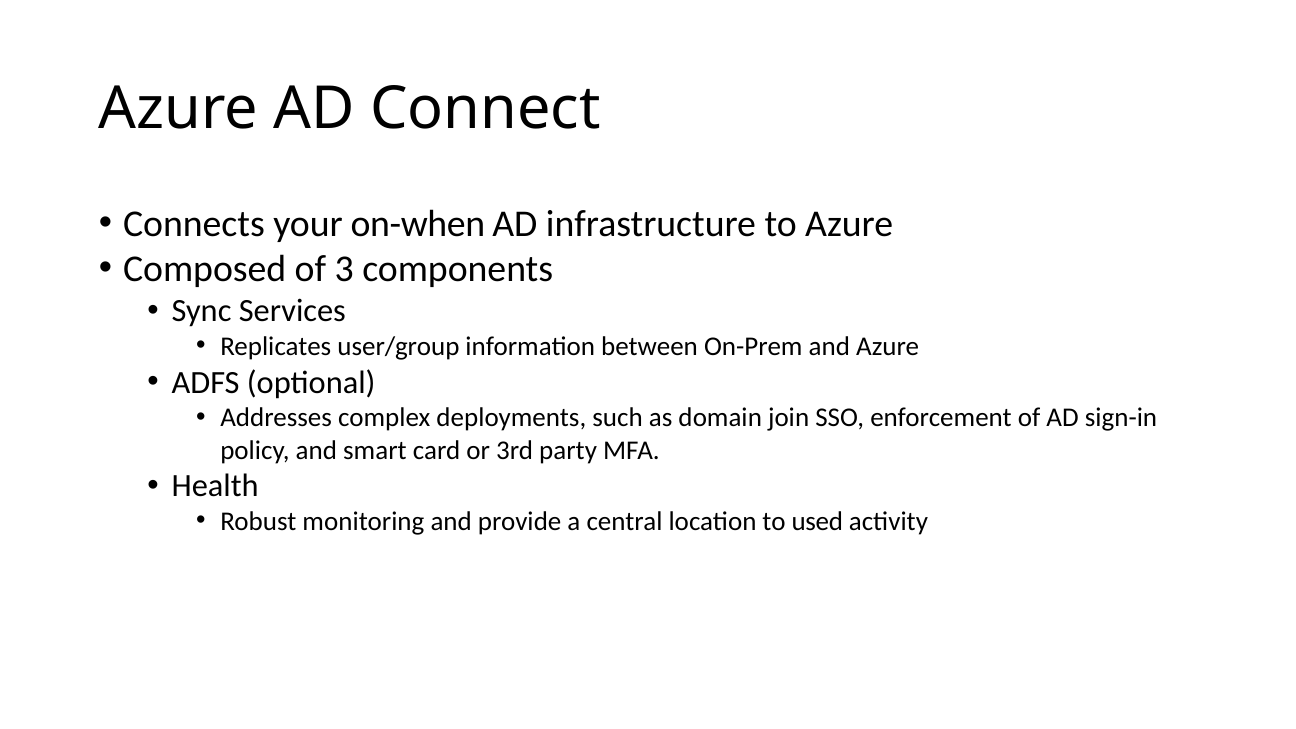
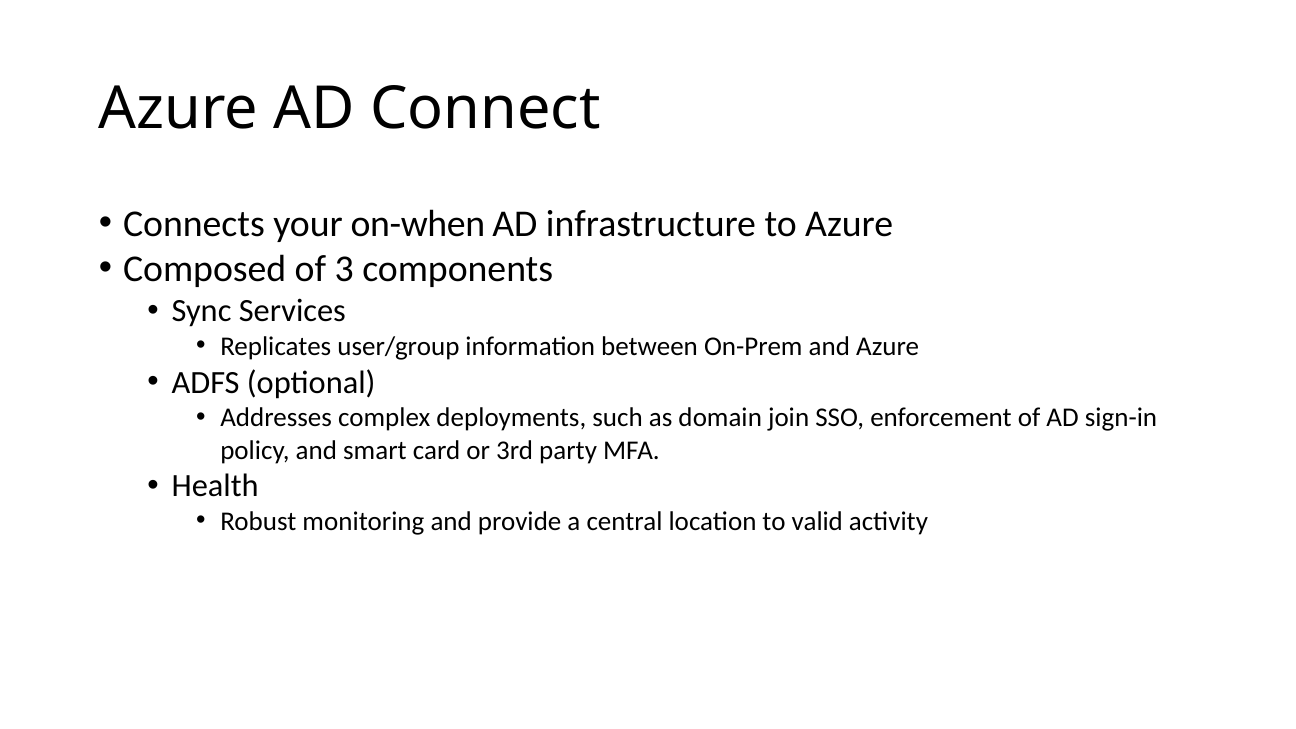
used: used -> valid (817, 522)
